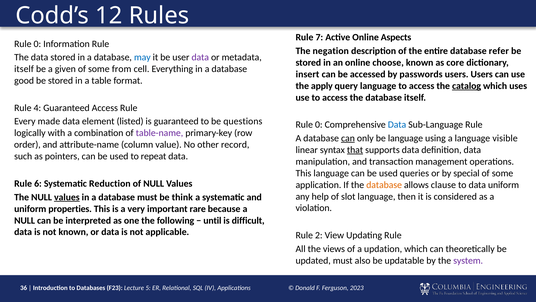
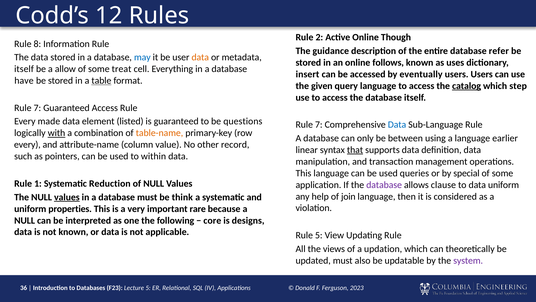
7: 7 -> 2 (319, 37)
Aspects: Aspects -> Though (396, 37)
0: 0 -> 8 (37, 44)
negation: negation -> guidance (331, 51)
data colour: purple -> orange (200, 57)
choose: choose -> follows (388, 62)
core: core -> uses (455, 62)
given: given -> allow (65, 69)
from: from -> treat (122, 69)
passwords: passwords -> eventually (421, 74)
good: good -> have (24, 81)
table underline: none -> present (101, 81)
apply: apply -> given (322, 86)
uses: uses -> step (518, 86)
4: 4 -> 7 (37, 108)
0: 0 -> 7 (319, 124)
with underline: none -> present (56, 133)
table-name colour: purple -> orange (159, 133)
can underline: present -> none (348, 138)
be language: language -> between (405, 138)
visible: visible -> earlier (505, 138)
order: order -> every (27, 145)
repeat: repeat -> within (153, 156)
6: 6 -> 1 (38, 183)
database colour: orange -> purple (384, 185)
slot: slot -> join (348, 196)
until: until -> core (212, 220)
difficult: difficult -> designs (248, 220)
Rule 2: 2 -> 5 (319, 235)
